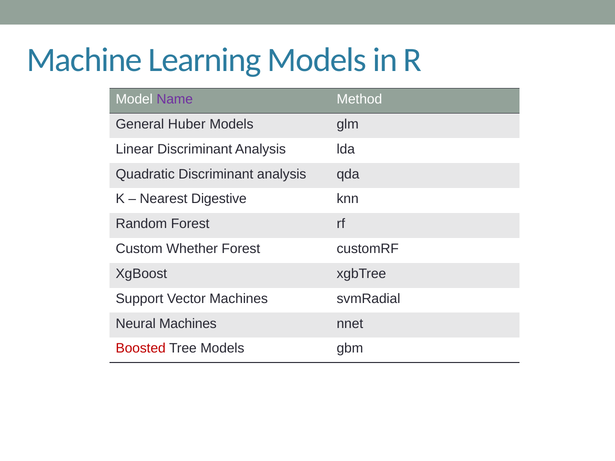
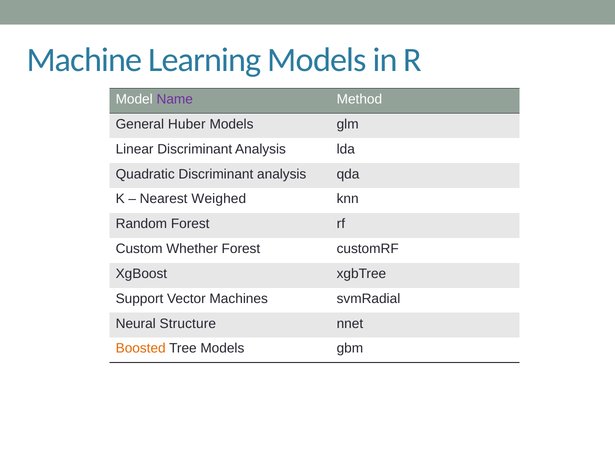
Digestive: Digestive -> Weighed (219, 199)
Neural Machines: Machines -> Structure (188, 324)
Boosted colour: red -> orange (141, 349)
